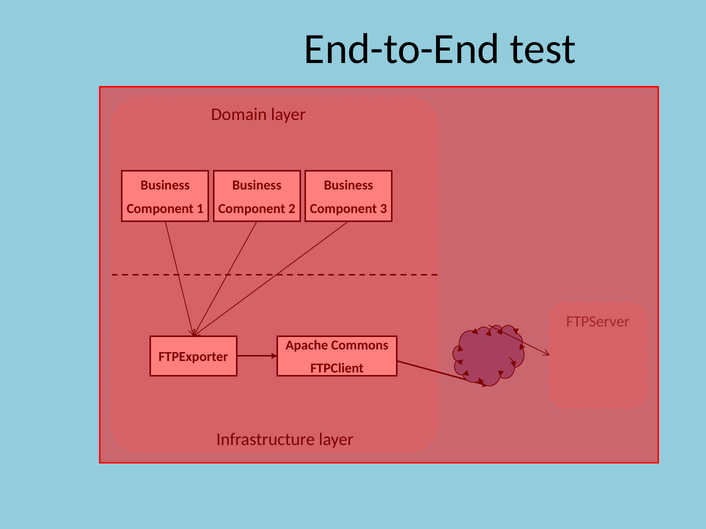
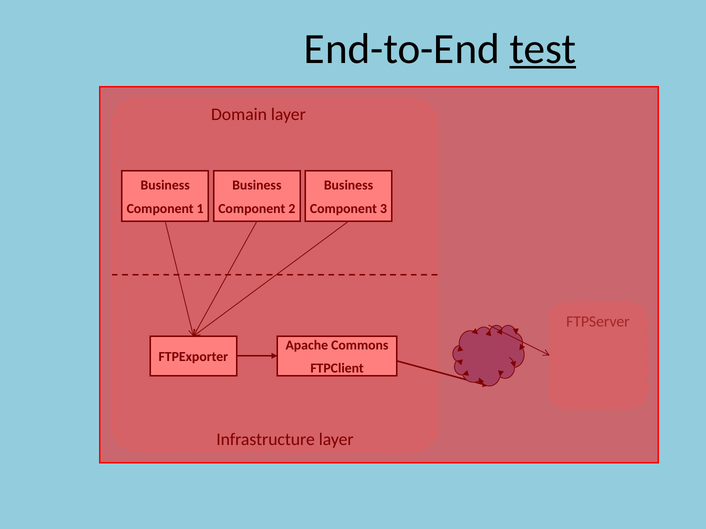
test underline: none -> present (543, 49)
